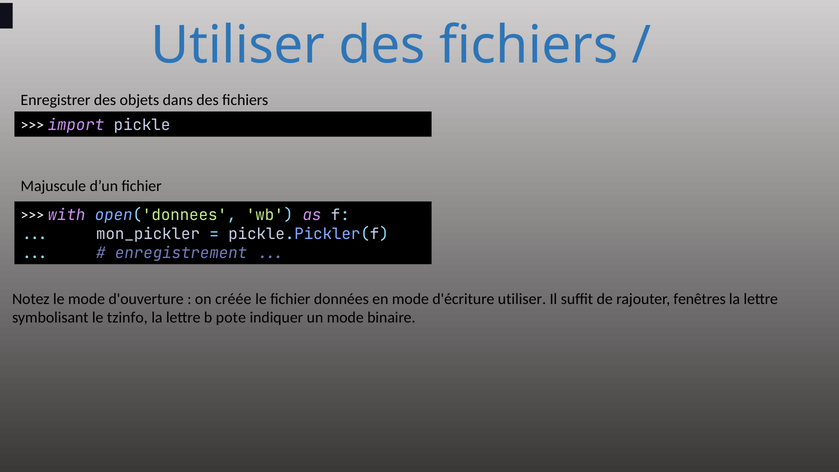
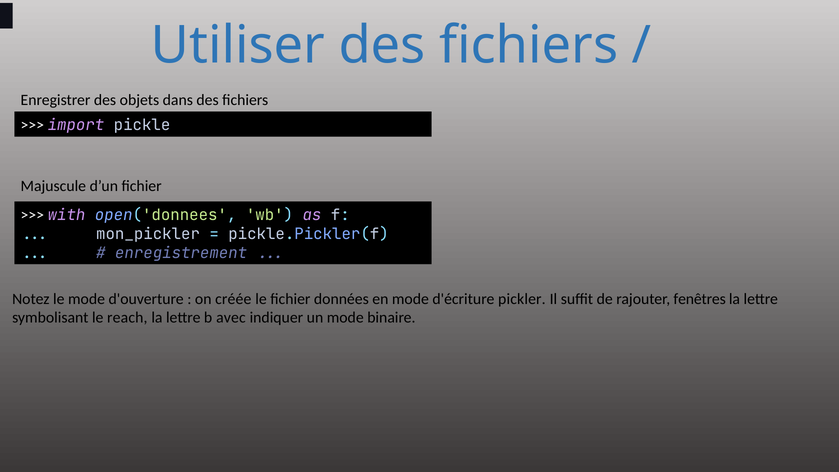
d'écriture utiliser: utiliser -> pickler (522, 299)
tzinfo: tzinfo -> reach (127, 318)
pote: pote -> avec (231, 318)
